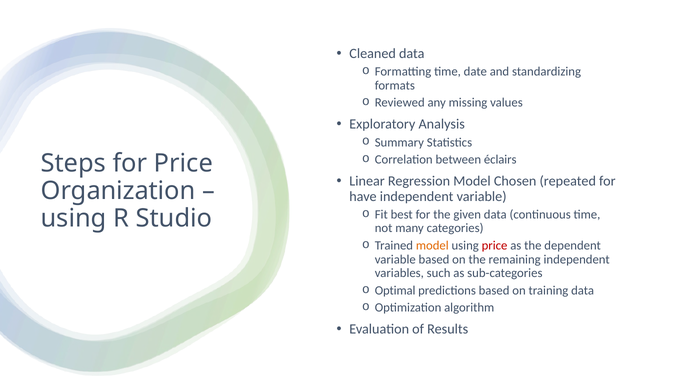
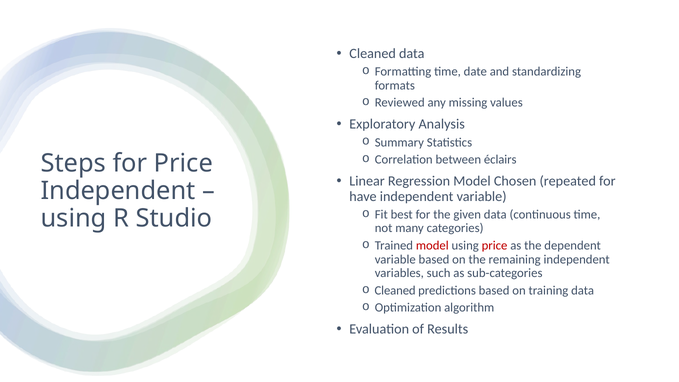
Organization: Organization -> Independent (118, 191)
model colour: orange -> red (432, 246)
Optimal: Optimal -> Cleaned (395, 290)
